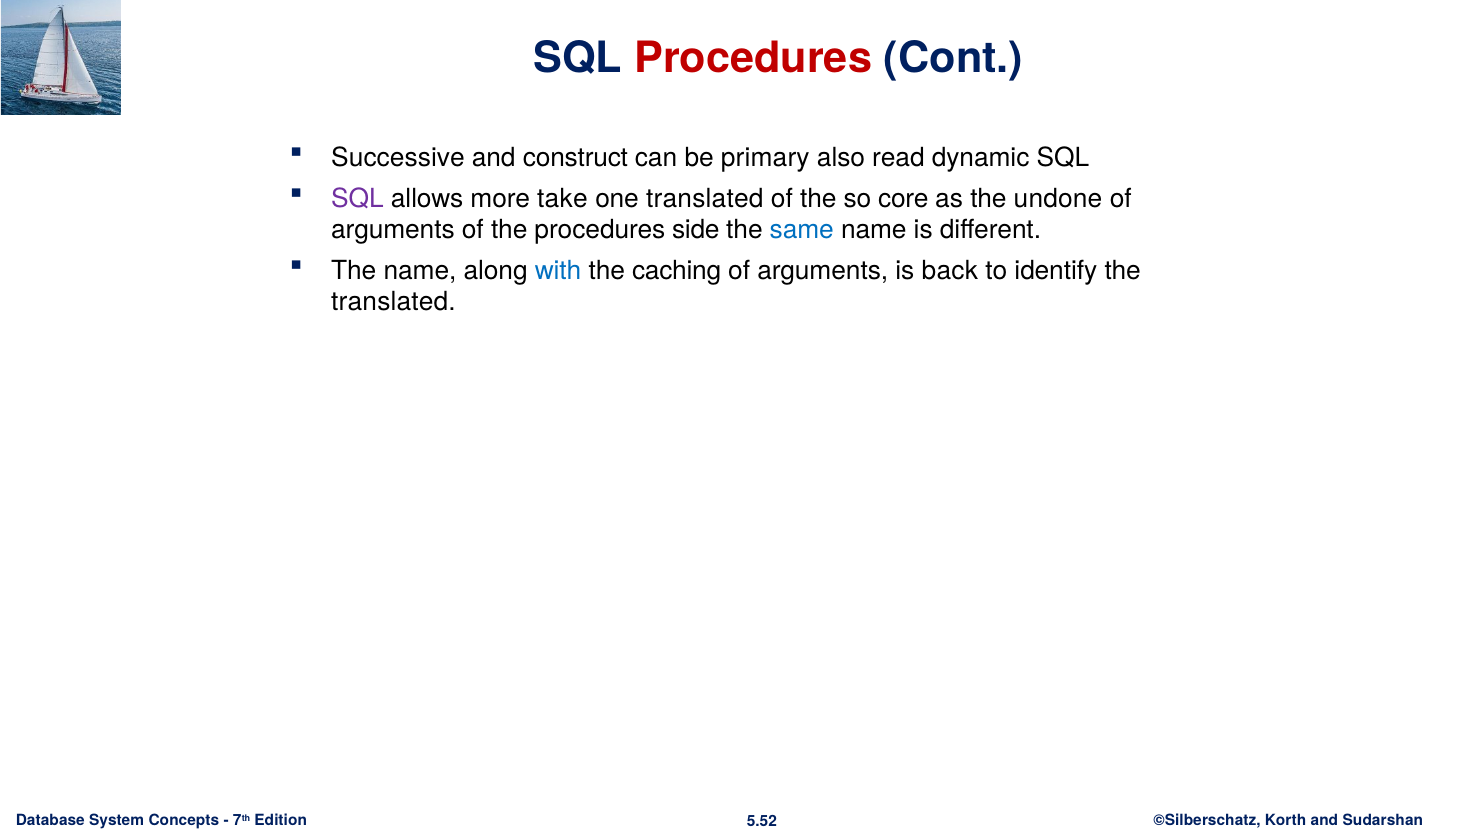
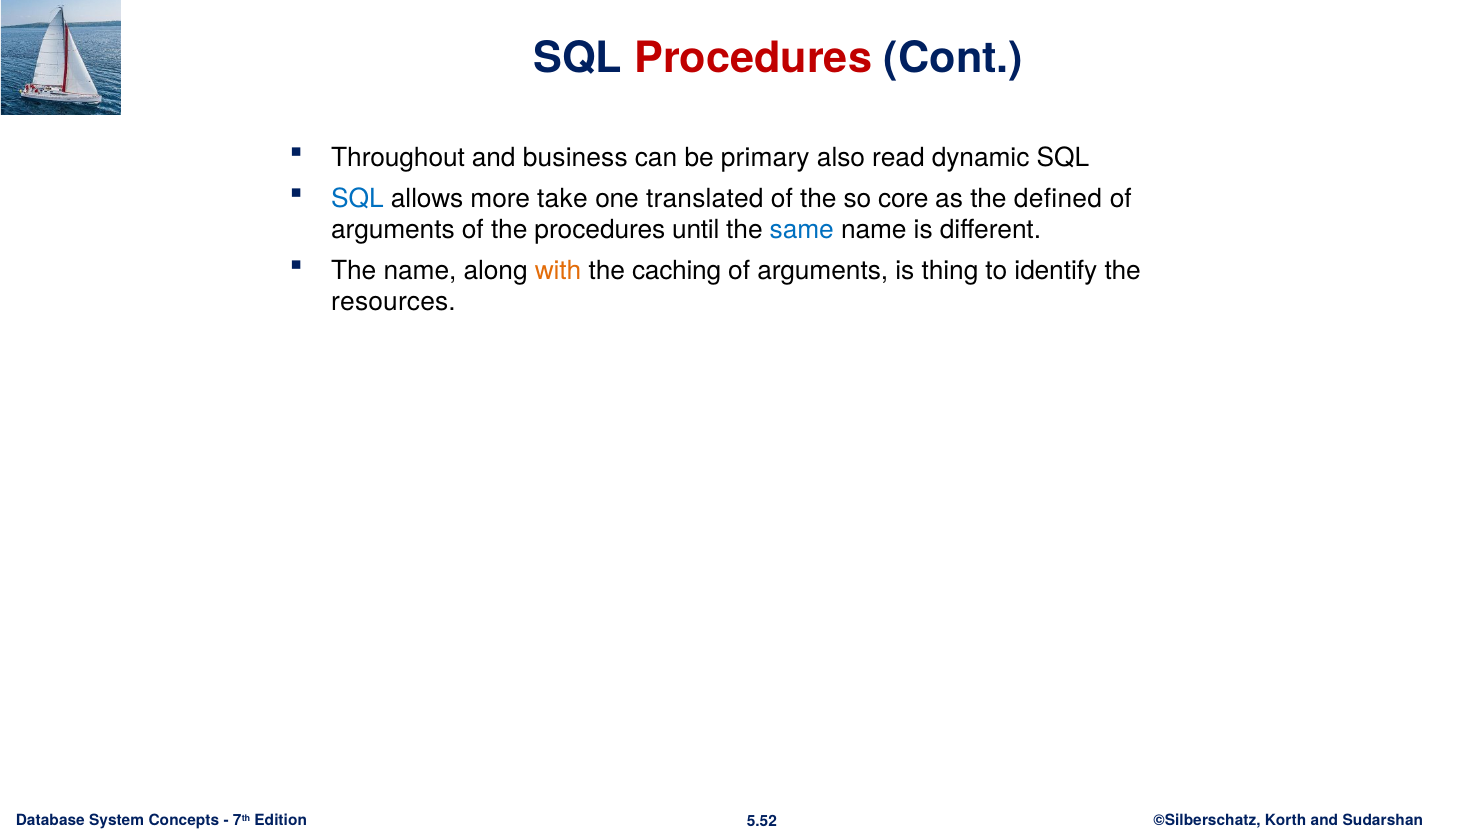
Successive: Successive -> Throughout (398, 158)
construct: construct -> business (575, 158)
SQL colour: purple -> blue (358, 198)
undone: undone -> defined (1058, 198)
side: side -> until (696, 230)
with colour: blue -> orange (558, 271)
back: back -> thing (950, 271)
translated: translated -> resources (394, 302)
